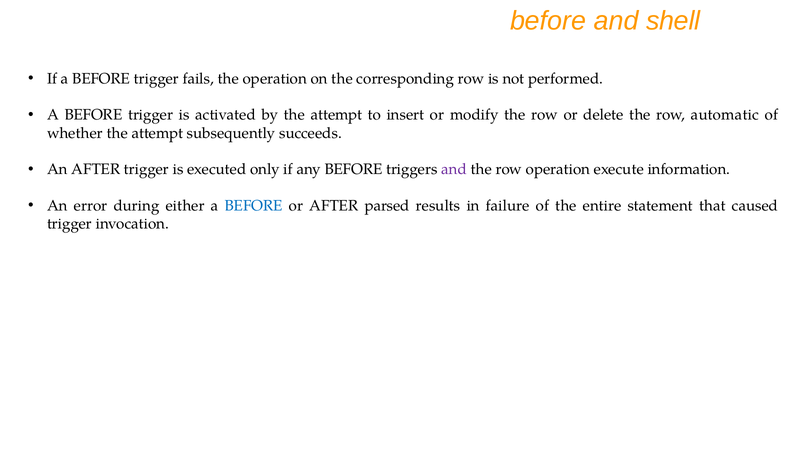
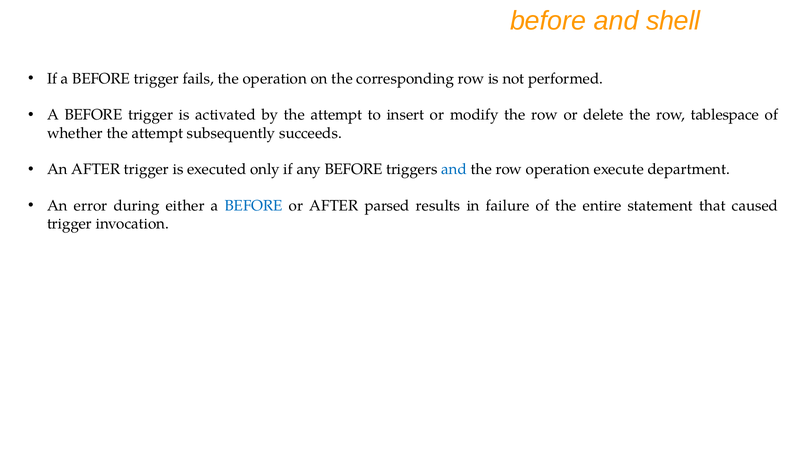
automatic: automatic -> tablespace (725, 115)
and colour: purple -> blue (454, 169)
information: information -> department (689, 169)
